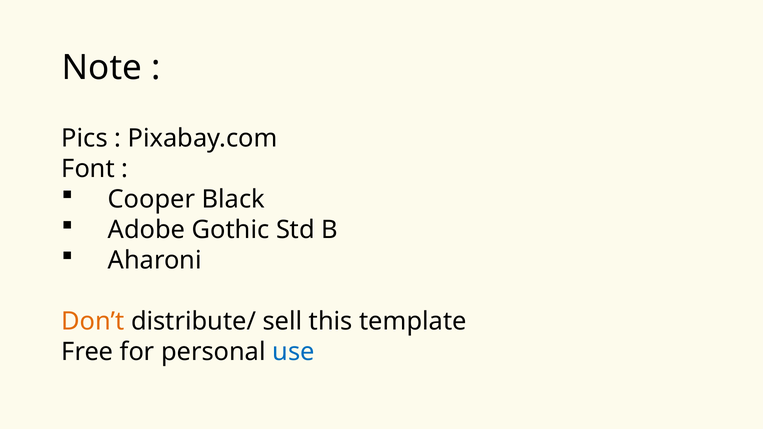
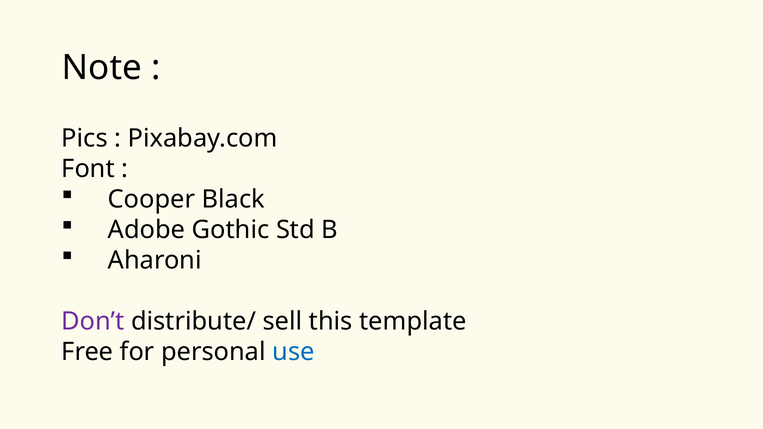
Don’t colour: orange -> purple (93, 322)
